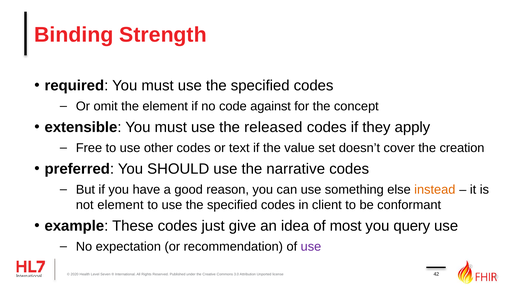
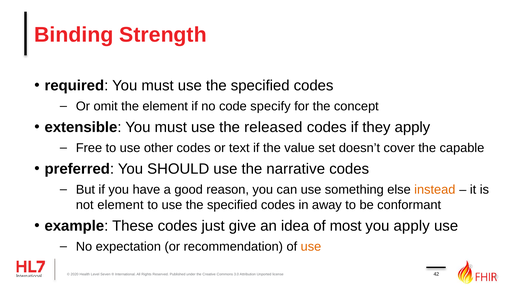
against: against -> specify (271, 107)
creation: creation -> capable (462, 148)
client: client -> away (327, 205)
you query: query -> apply (412, 226)
use colour: purple -> orange (311, 247)
